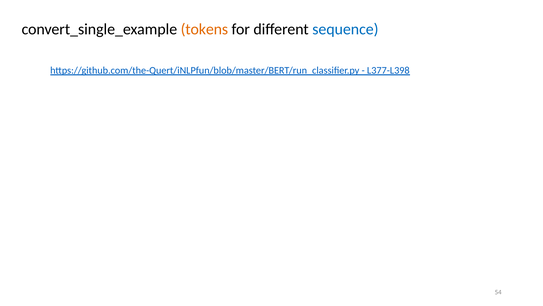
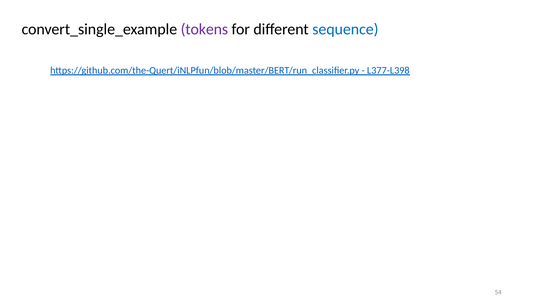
tokens colour: orange -> purple (204, 29)
